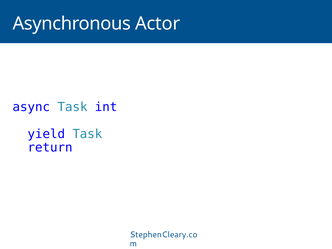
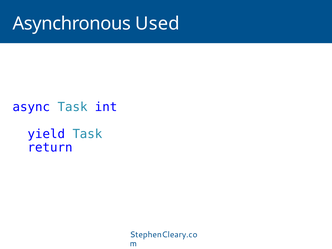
Actor: Actor -> Used (157, 24)
